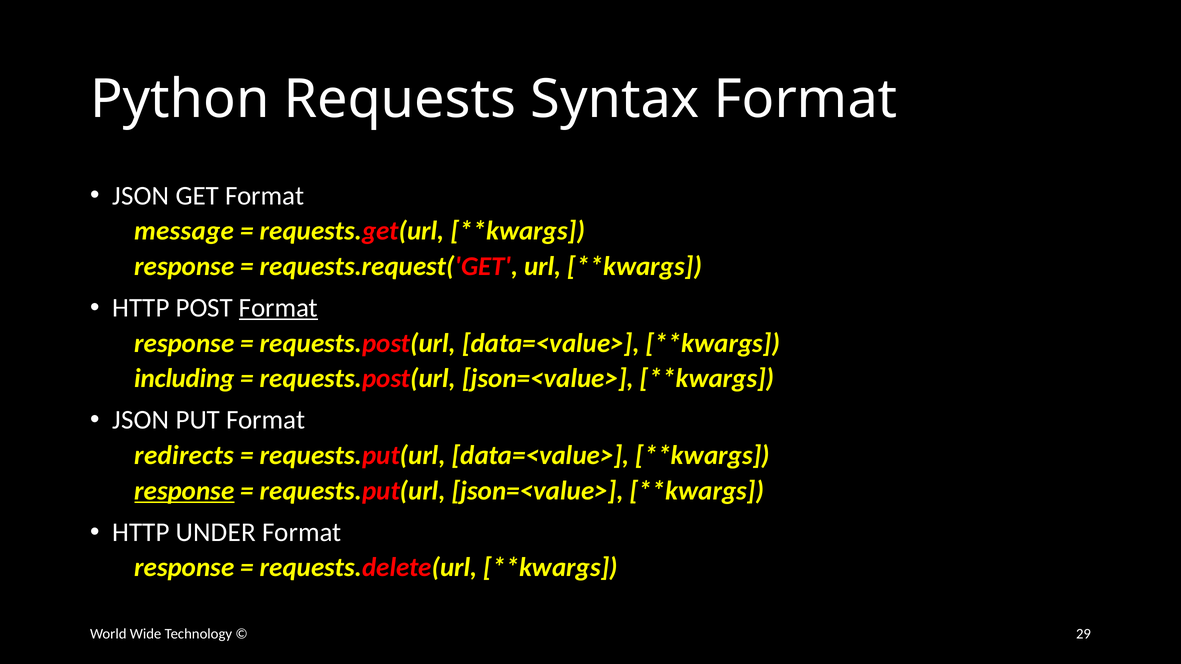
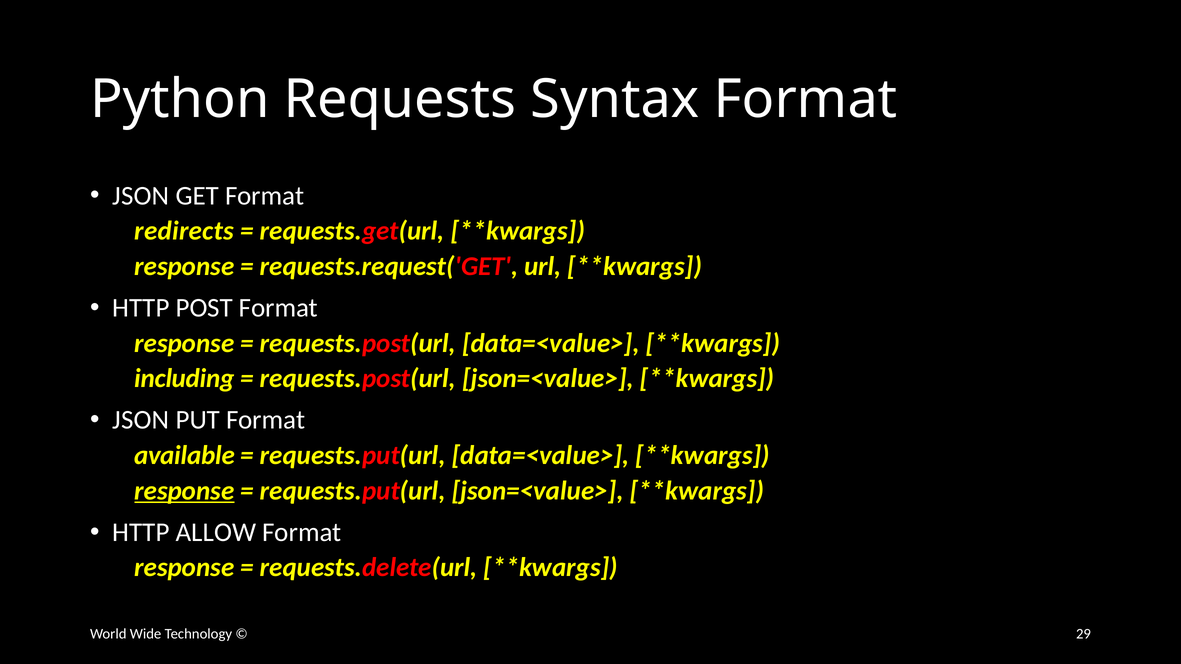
message: message -> redirects (184, 231)
Format underline: present -> none (278, 308)
redirects: redirects -> available (184, 456)
UNDER: UNDER -> ALLOW (216, 532)
